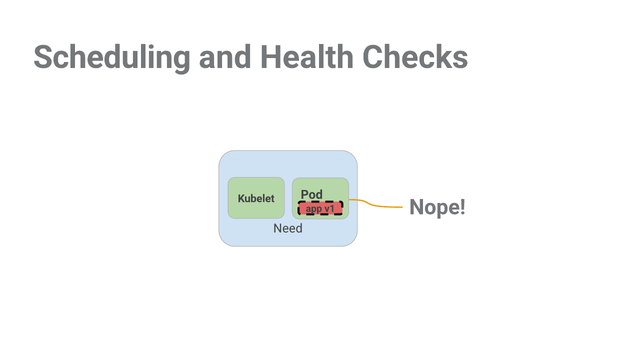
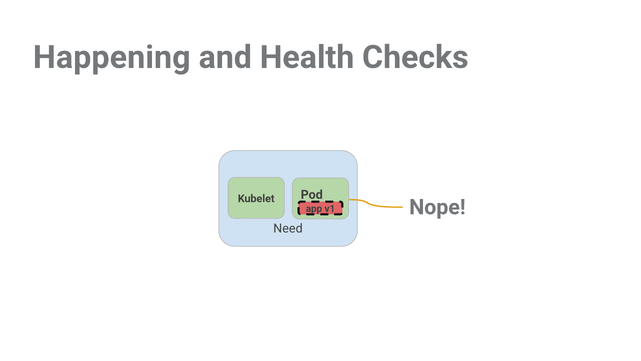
Scheduling: Scheduling -> Happening (112, 57)
